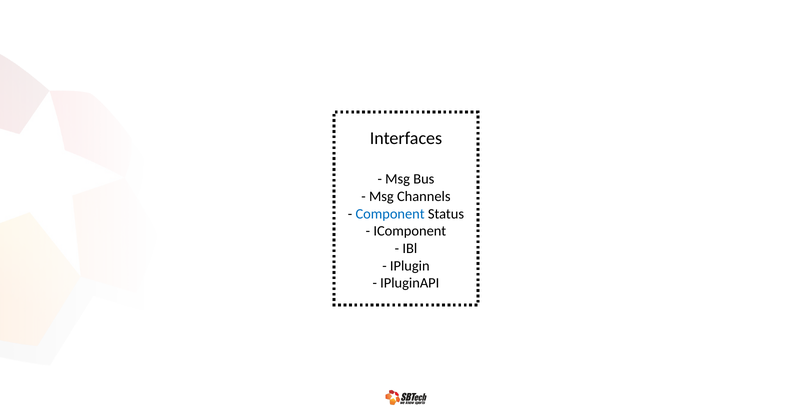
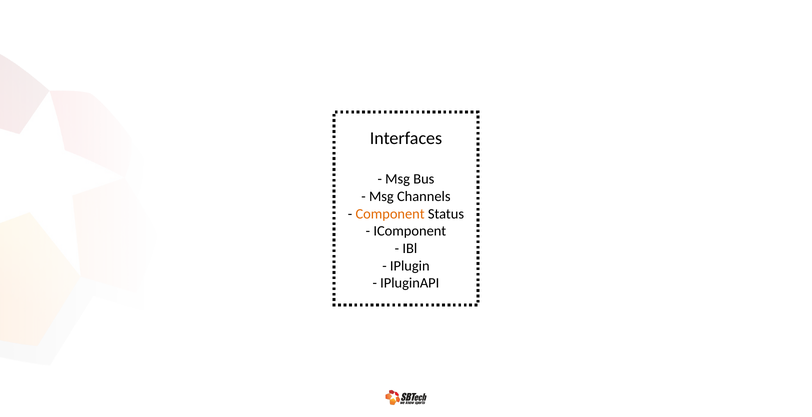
Component colour: blue -> orange (390, 214)
